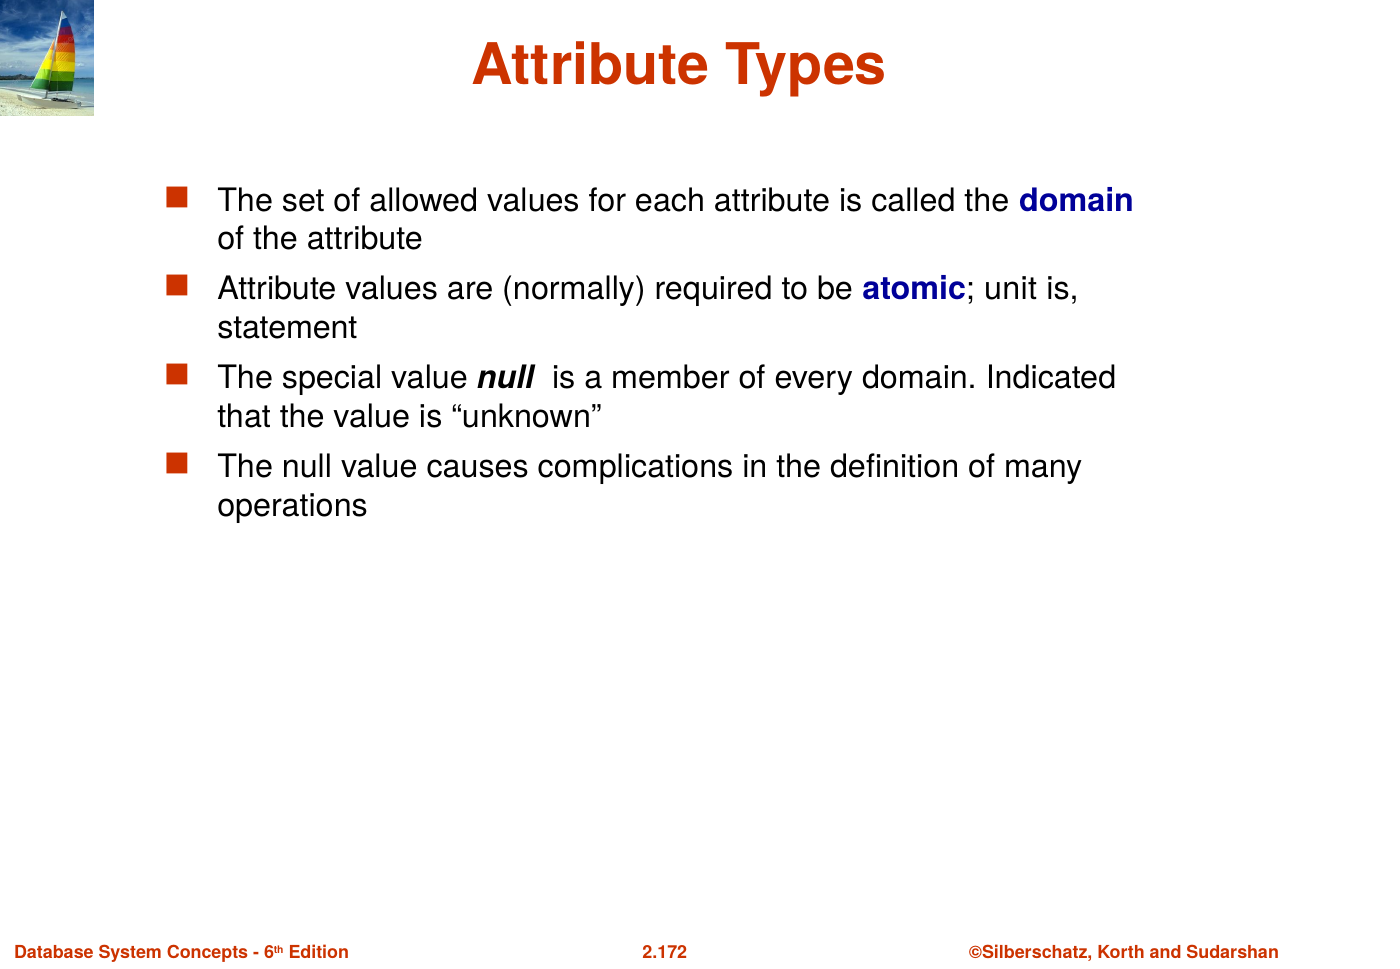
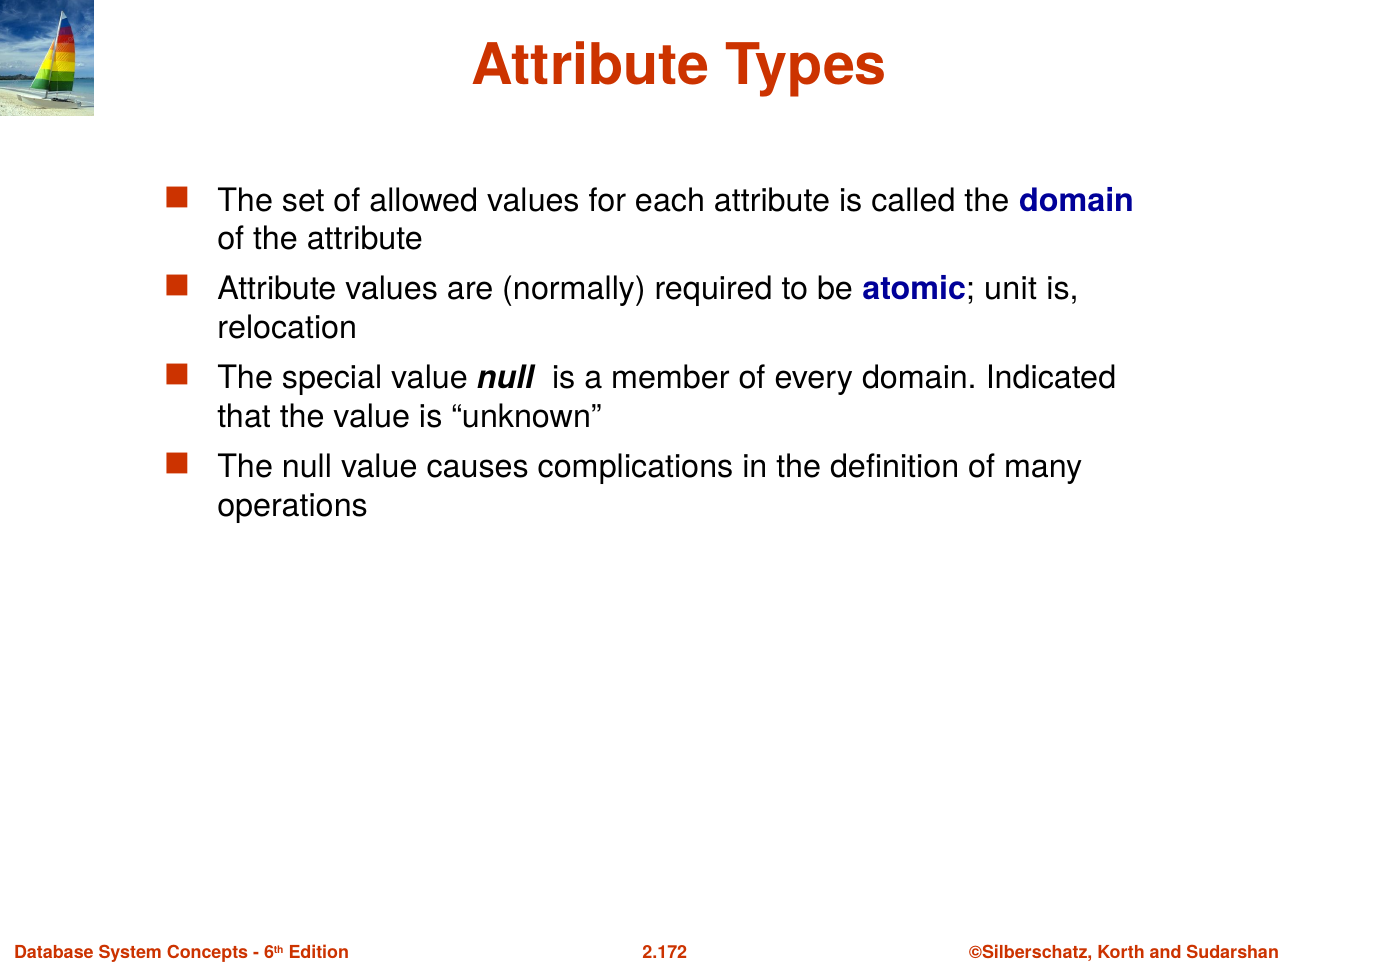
statement: statement -> relocation (287, 328)
